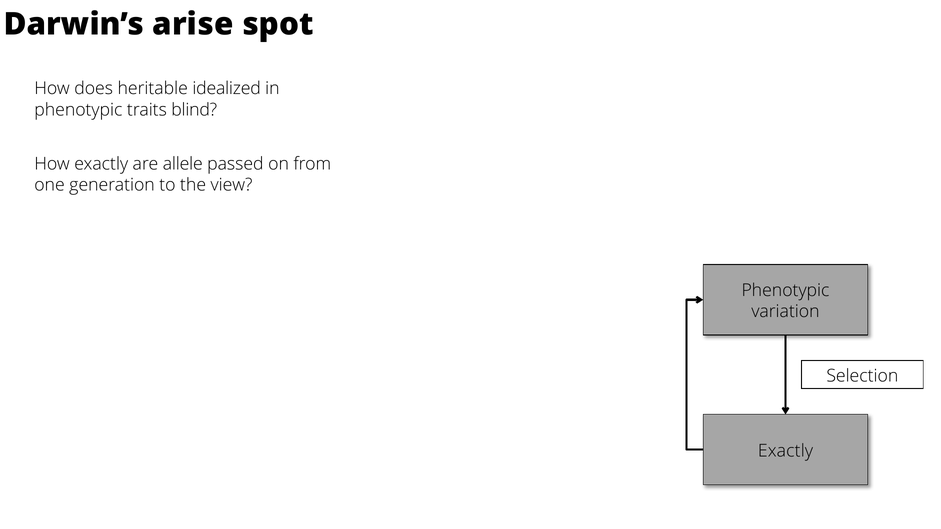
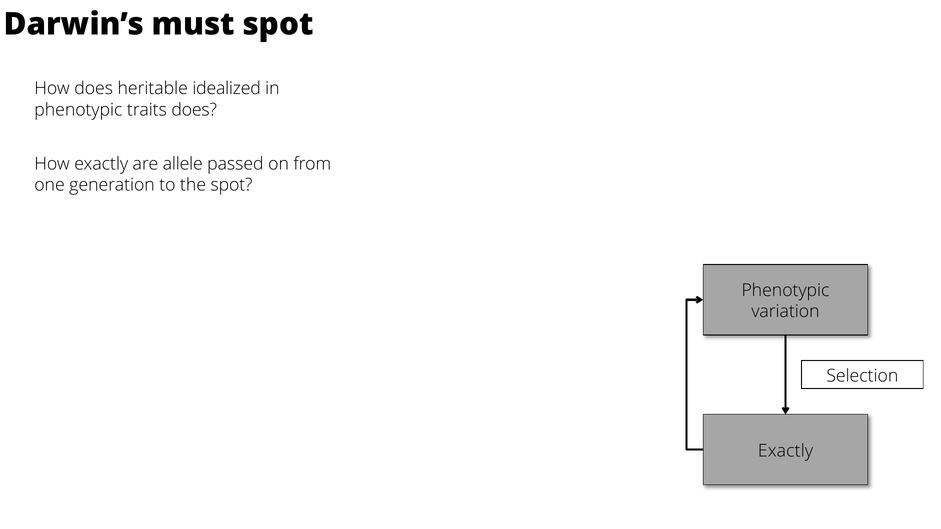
arise: arise -> must (193, 24)
traits blind: blind -> does (194, 110)
the view: view -> spot (232, 185)
